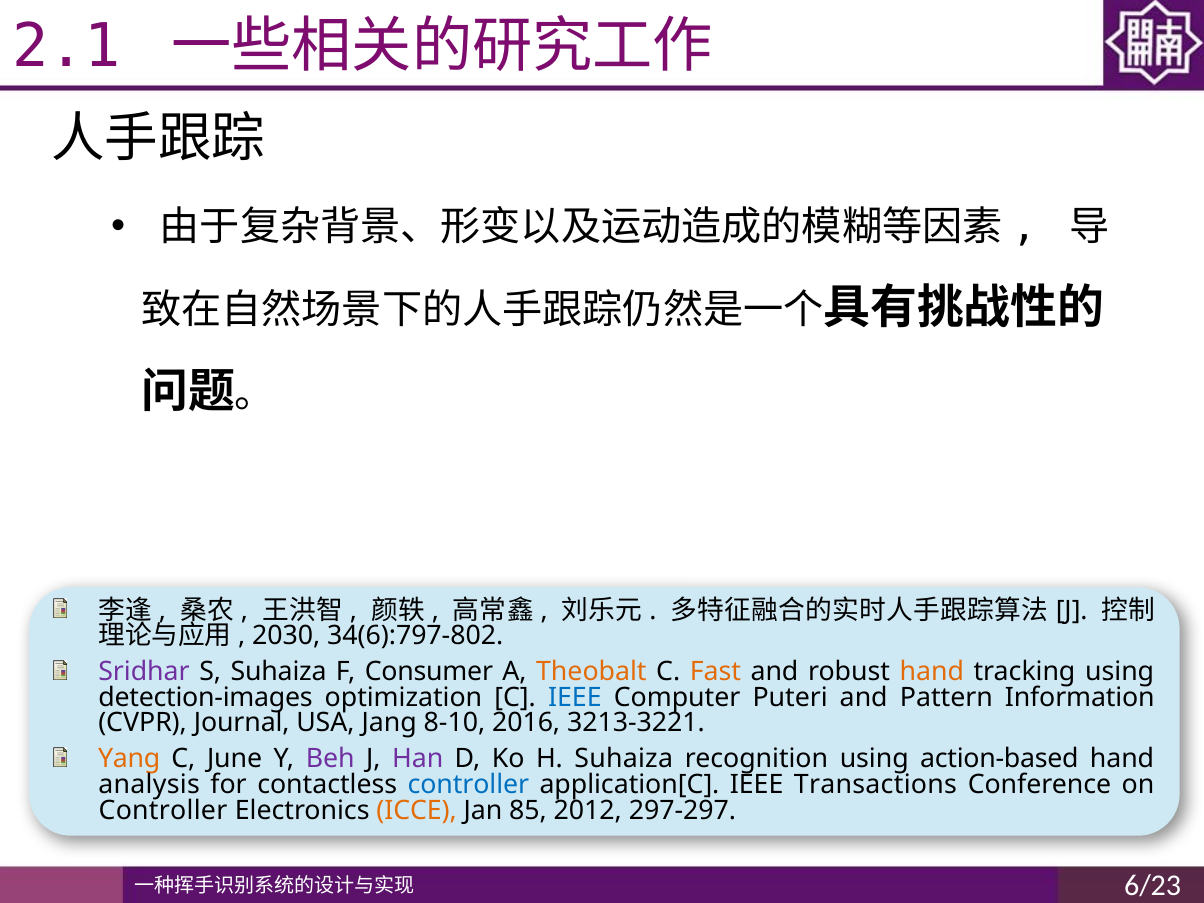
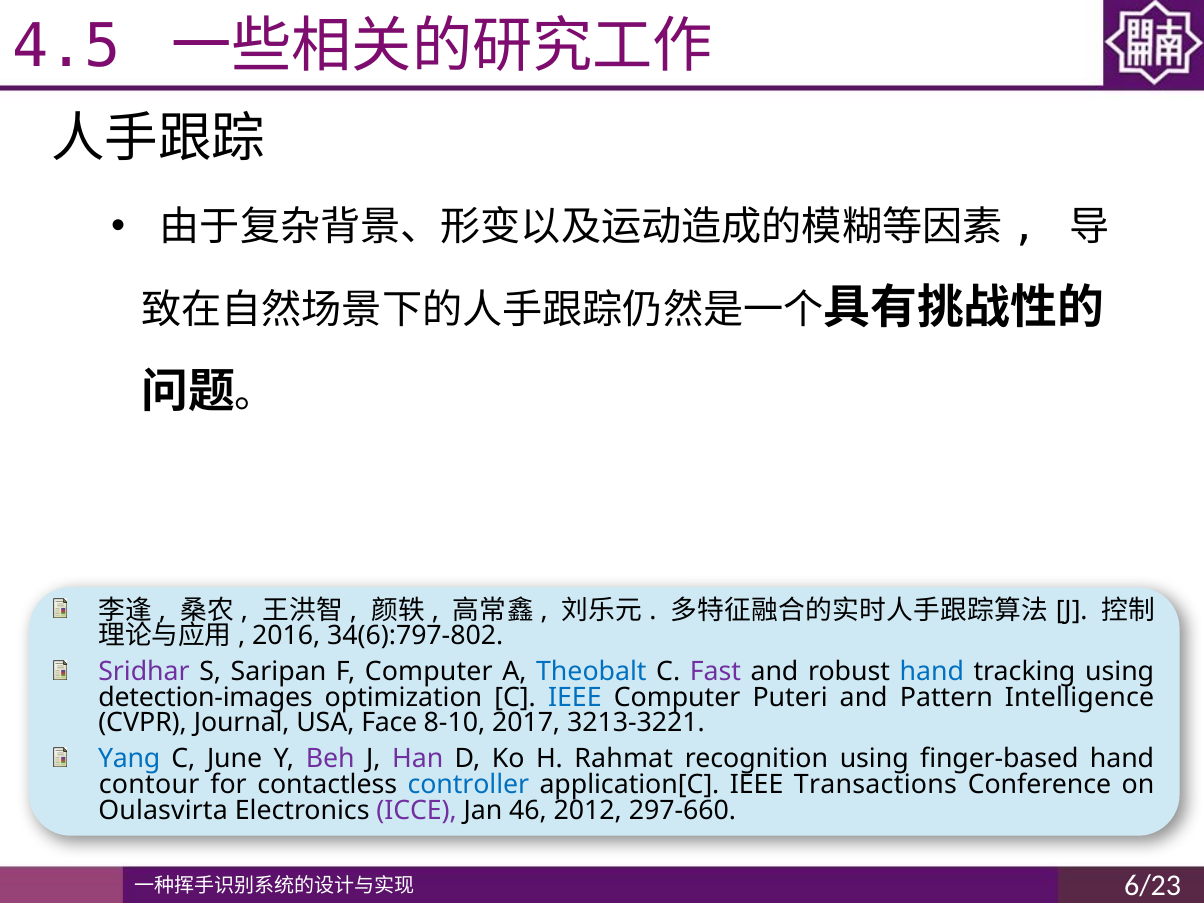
2.1: 2.1 -> 4.5 (66, 47)
2030: 2030 -> 2016 (286, 636)
S Suhaiza: Suhaiza -> Saripan (278, 672)
F Consumer: Consumer -> Computer (429, 672)
Theobalt colour: orange -> blue (591, 672)
Fast colour: orange -> purple (715, 672)
hand colour: orange -> blue (932, 672)
Information: Information -> Intelligence (1080, 697)
Jang: Jang -> Face (389, 723)
2016: 2016 -> 2017 (526, 723)
Yang colour: orange -> blue (129, 759)
H Suhaiza: Suhaiza -> Rahmat (624, 759)
action-based: action-based -> finger-based (999, 759)
analysis: analysis -> contour (149, 785)
Controller: Controller -> Oulasvirta (163, 810)
ICCE colour: orange -> purple (417, 810)
85: 85 -> 46 (528, 810)
297-297: 297-297 -> 297-660 (682, 810)
